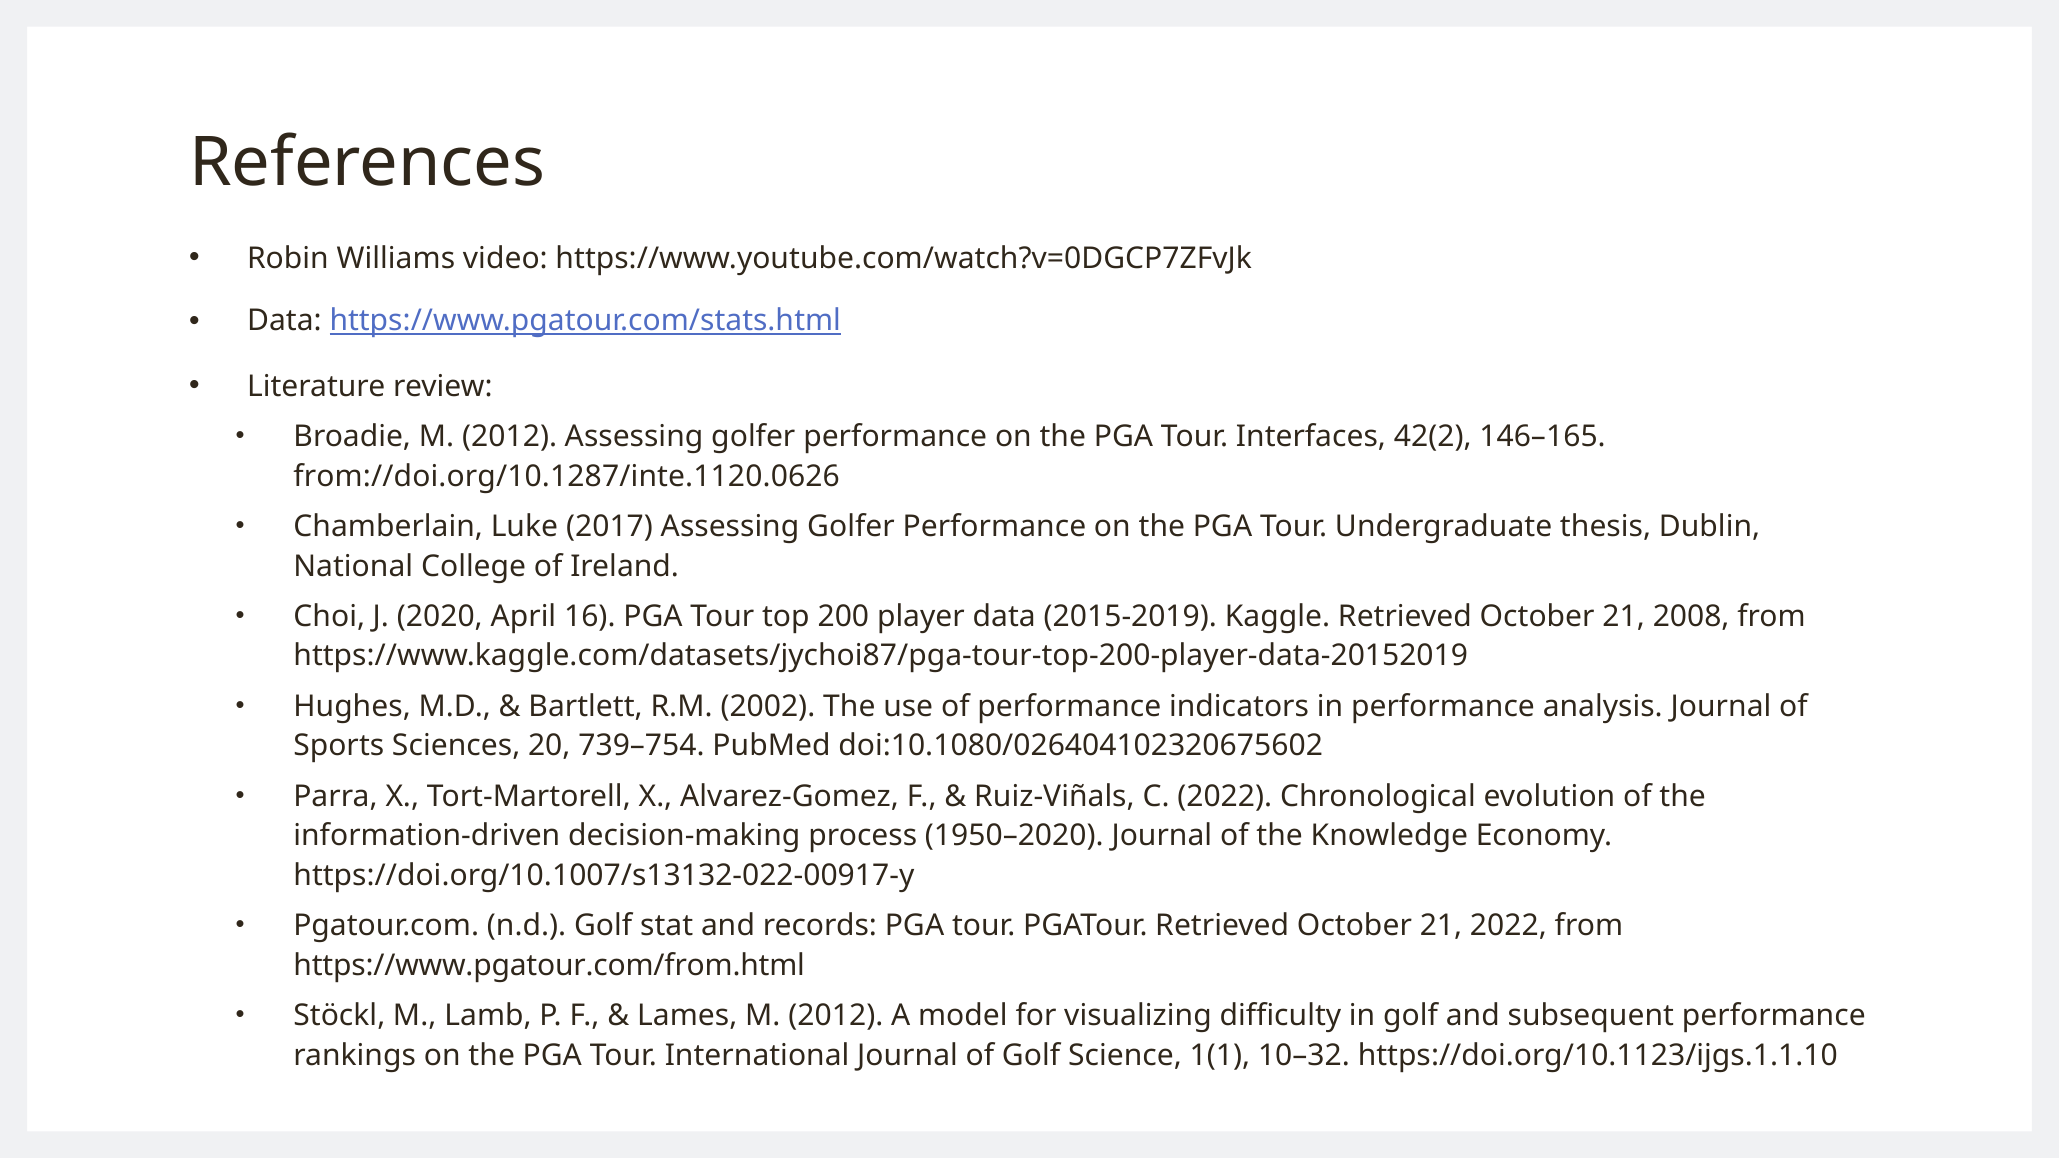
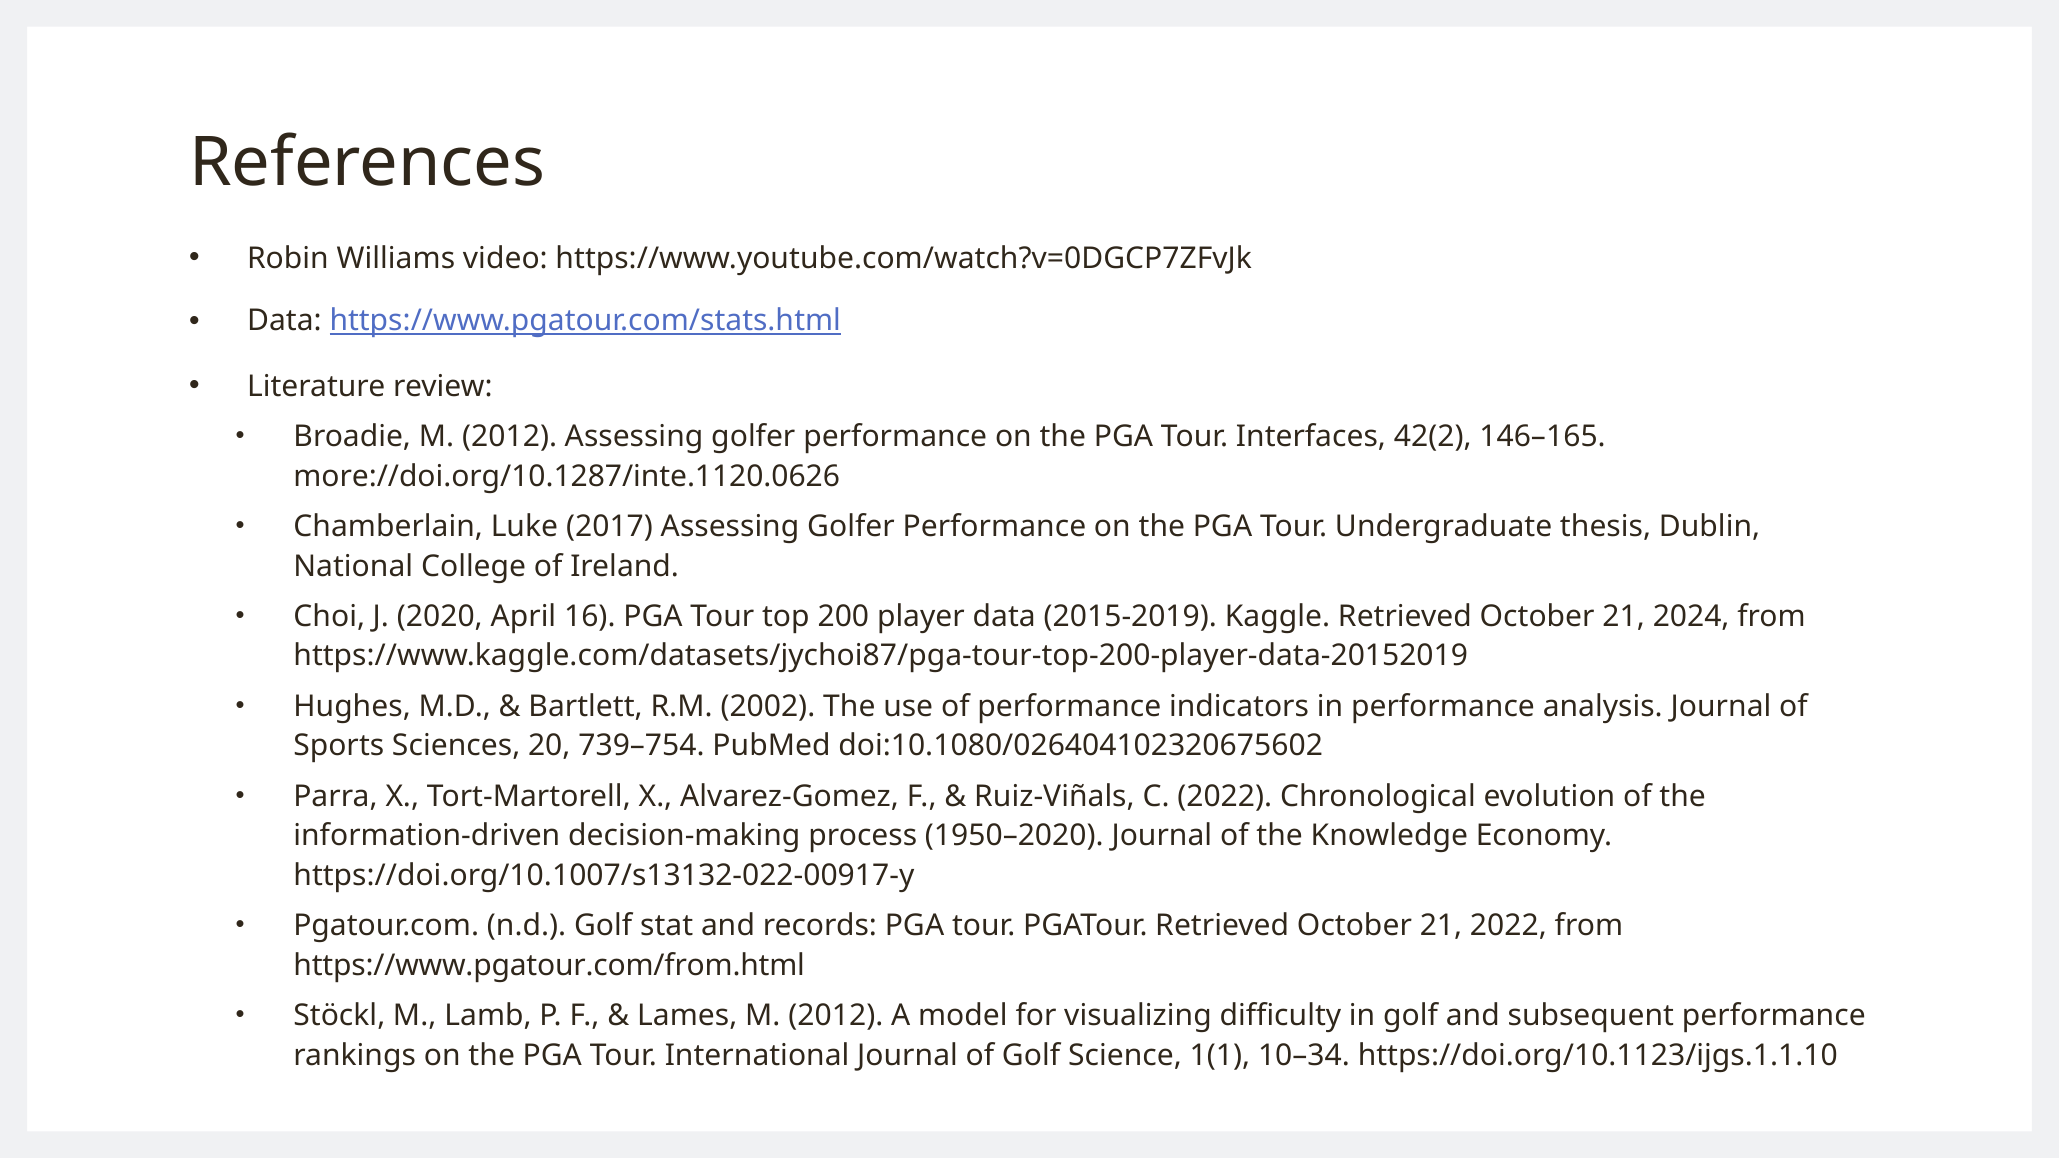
from://doi.org/10.1287/inte.1120.0626: from://doi.org/10.1287/inte.1120.0626 -> more://doi.org/10.1287/inte.1120.0626 (567, 476)
2008: 2008 -> 2024 (1691, 617)
10–32: 10–32 -> 10–34 (1304, 1056)
